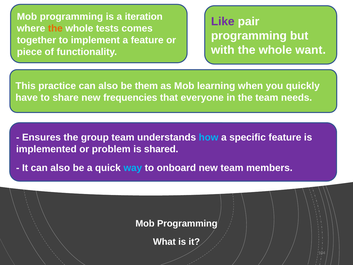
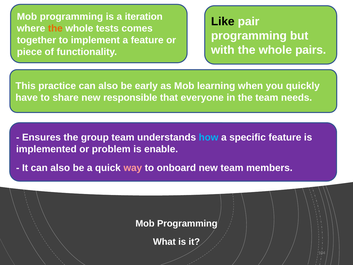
Like colour: purple -> black (223, 22)
want: want -> pairs (311, 50)
them: them -> early (146, 86)
frequencies: frequencies -> responsible (130, 98)
shared: shared -> enable (161, 149)
way colour: light blue -> pink (133, 168)
